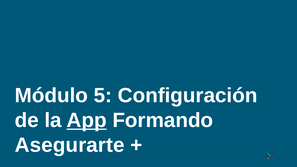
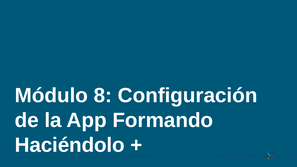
5: 5 -> 8 (103, 96)
App underline: present -> none (87, 120)
Asegurarte: Asegurarte -> Haciéndolo (70, 145)
